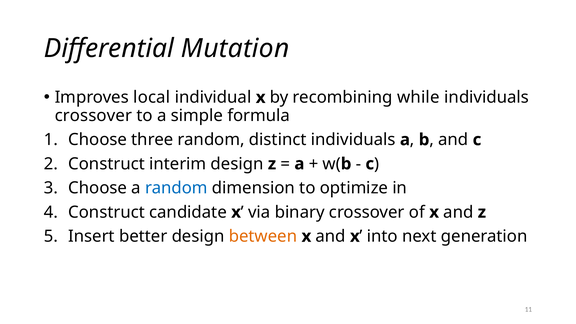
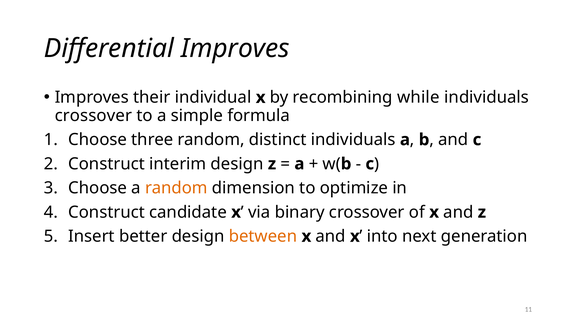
Differential Mutation: Mutation -> Improves (235, 48)
local: local -> their (152, 97)
random colour: blue -> orange (176, 188)
